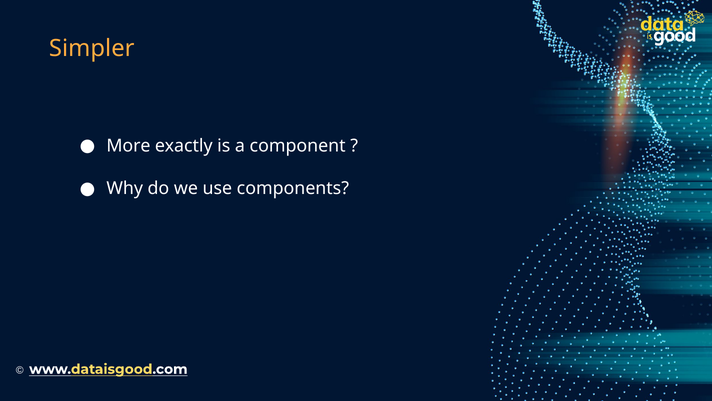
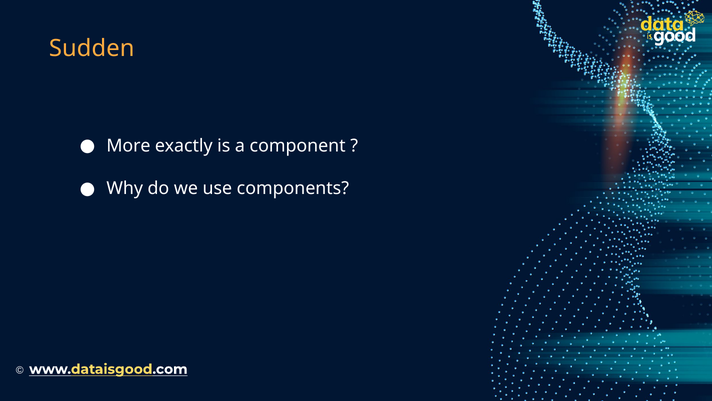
Simpler: Simpler -> Sudden (92, 48)
